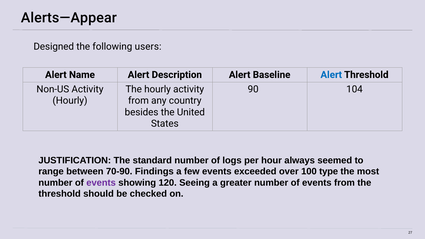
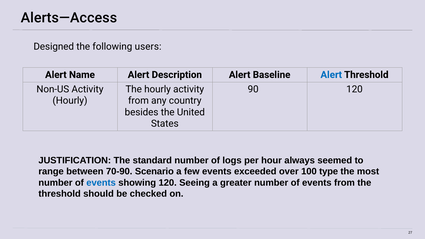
Alerts—Appear: Alerts—Appear -> Alerts—Access (69, 18)
90 104: 104 -> 120 (355, 89)
Findings: Findings -> Scenario (154, 172)
events colour: purple -> blue (101, 183)
